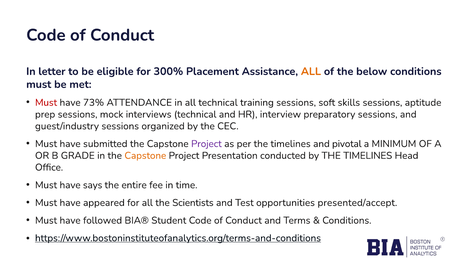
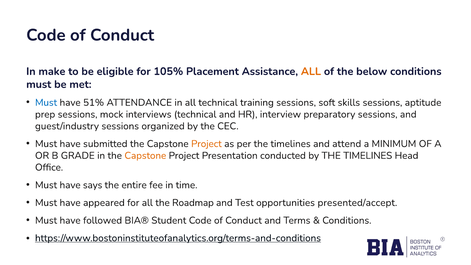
letter: letter -> make (52, 71)
300%: 300% -> 105% (168, 71)
Must colour: red -> blue (46, 102)
73%: 73% -> 51% (94, 102)
Project colour: purple -> orange (206, 144)
pivotal: pivotal -> attend (347, 144)
Scientists: Scientists -> Roadmap (193, 203)
